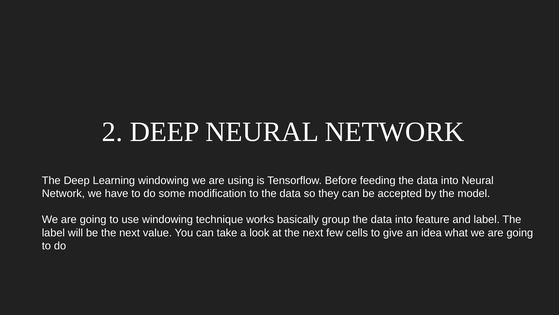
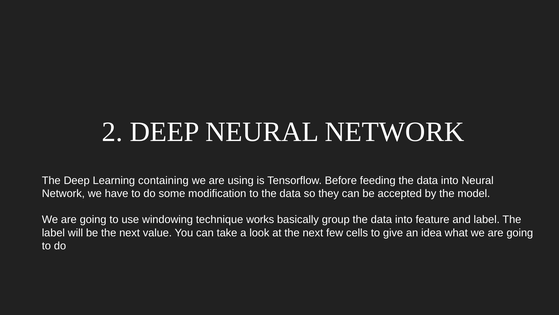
Learning windowing: windowing -> containing (163, 180)
